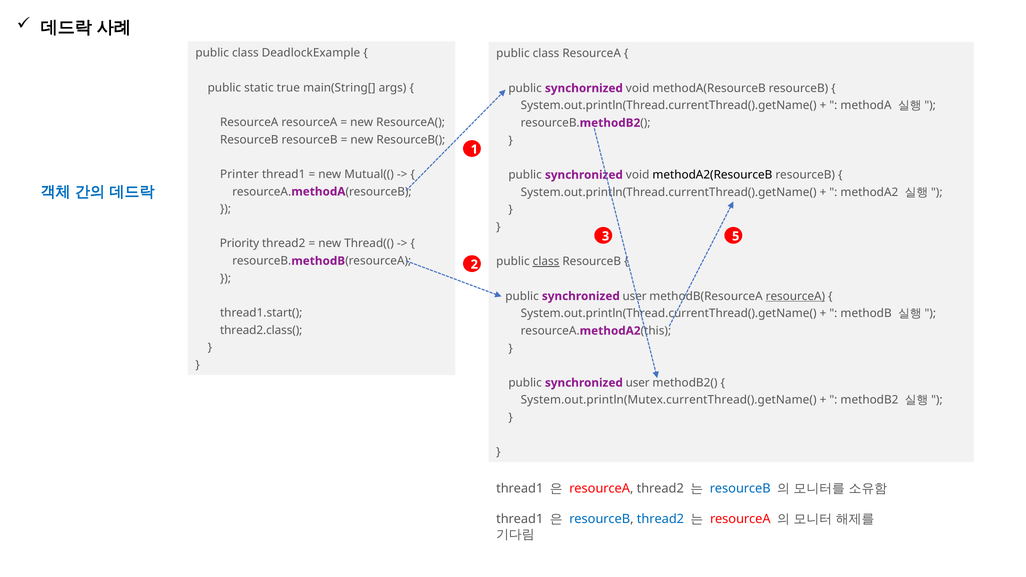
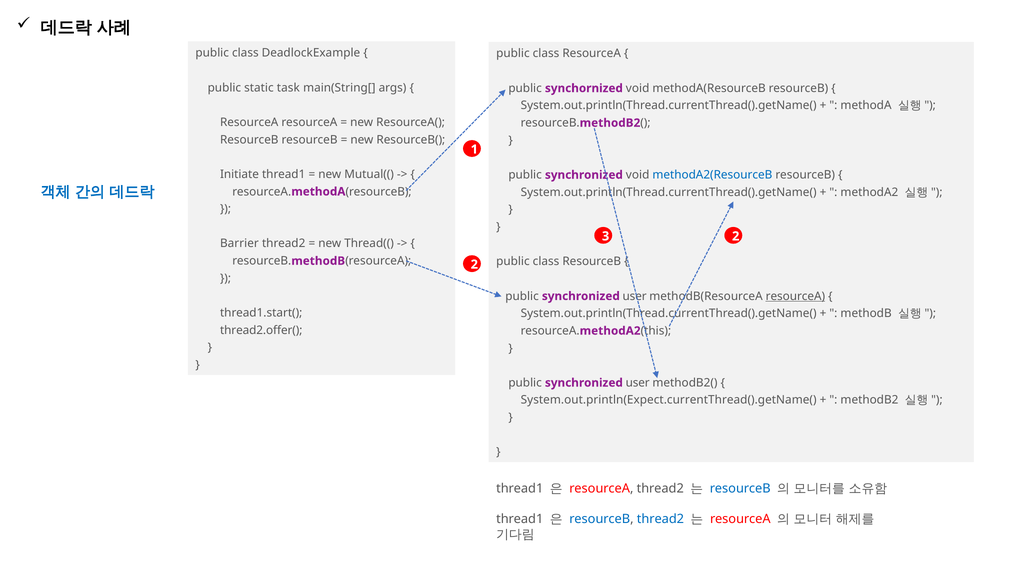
true: true -> task (288, 88)
Printer: Printer -> Initiate (239, 174)
methodA2(ResourceB colour: black -> blue (712, 175)
3 5: 5 -> 2 (736, 236)
Priority: Priority -> Barrier (239, 244)
class underline: present -> none (546, 262)
thread2.class(: thread2.class( -> thread2.offer( (261, 330)
System.out.println(Mutex.currentThread().getName(: System.out.println(Mutex.currentThread().getName( -> System.out.println(Expect.currentThread().getName( (669, 400)
